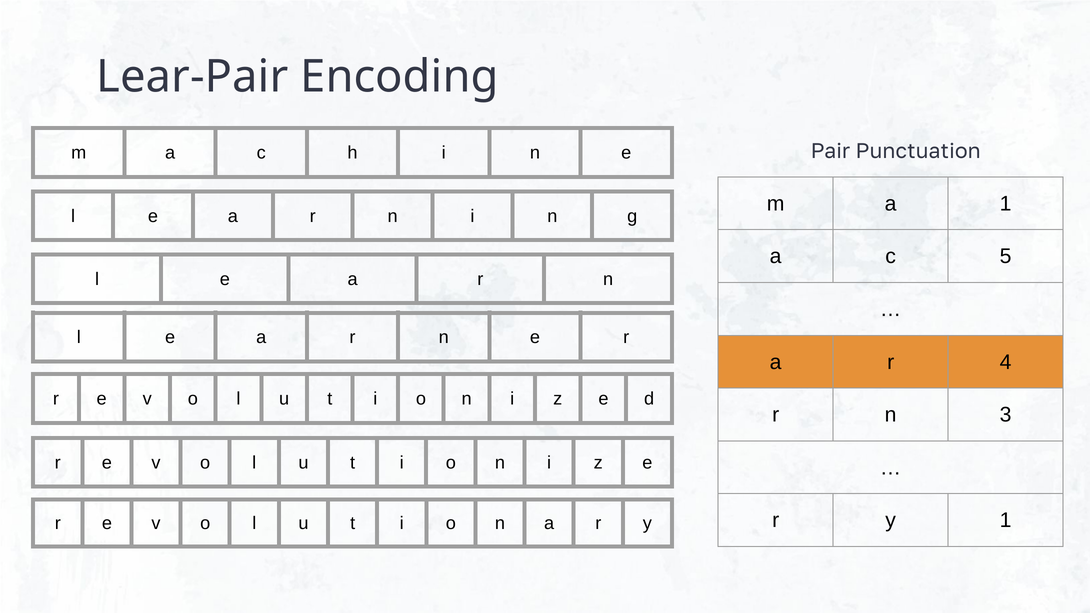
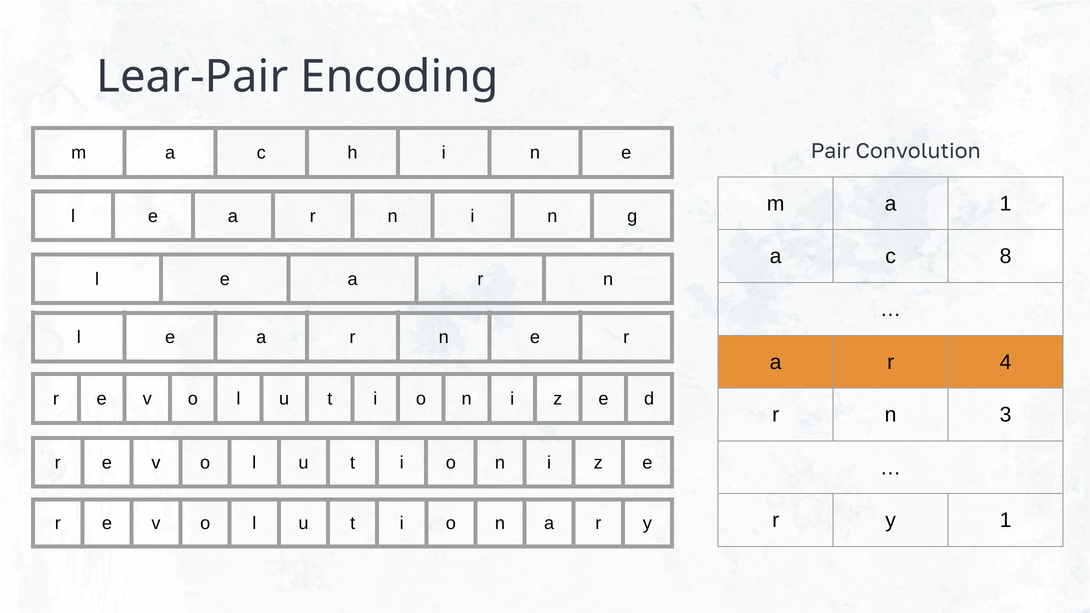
Punctuation: Punctuation -> Convolution (918, 151)
5: 5 -> 8 (1006, 256)
